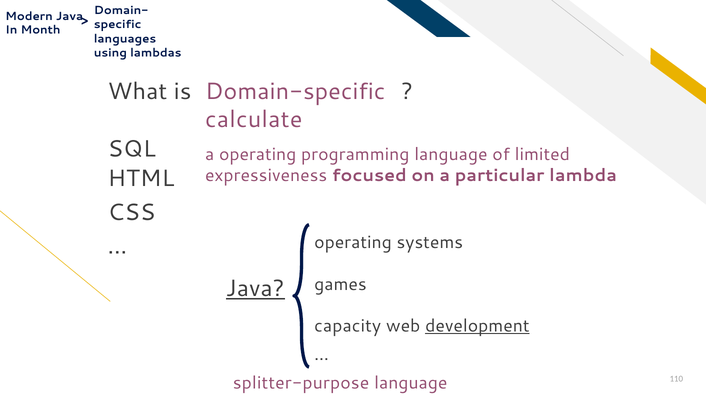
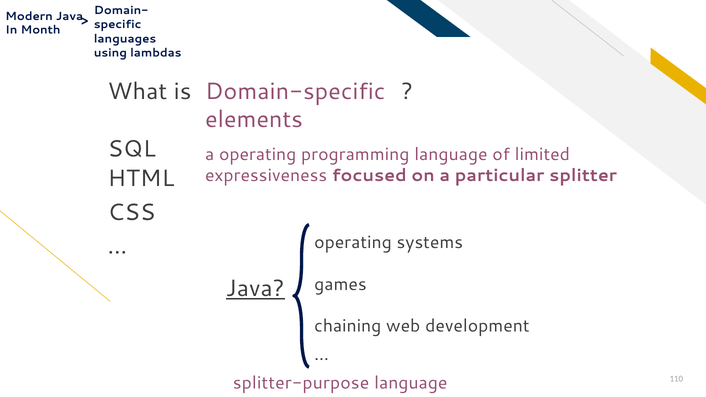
calculate: calculate -> elements (254, 120)
lambda: lambda -> splitter (583, 175)
capacity: capacity -> chaining (348, 326)
development underline: present -> none (477, 326)
